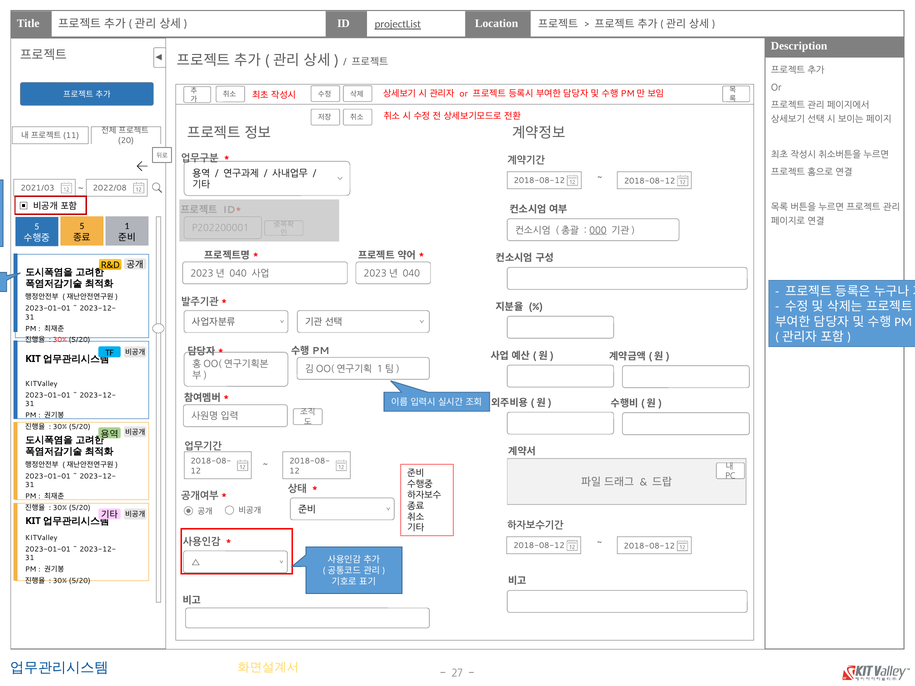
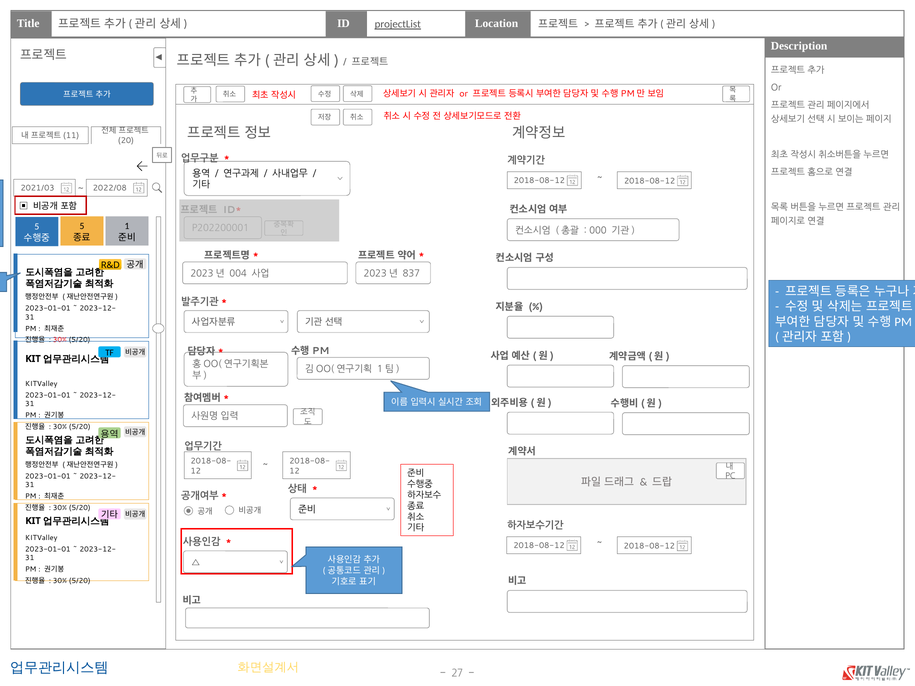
000 underline: present -> none (598, 230)
040: 040 -> 004 (238, 274)
040: 040 -> 837 (411, 274)
